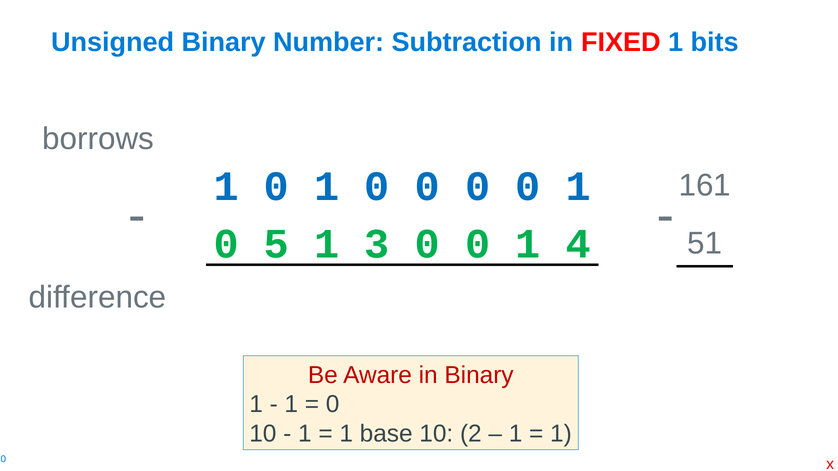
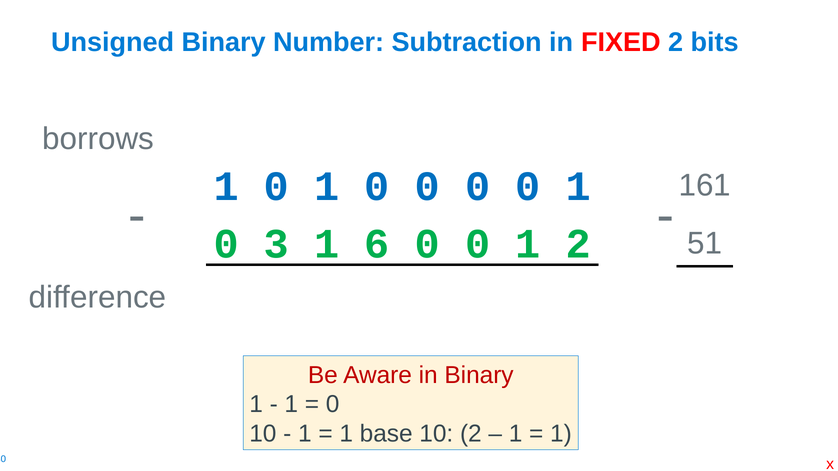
FIXED 1: 1 -> 2 (676, 42)
5: 5 -> 3 (277, 244)
3: 3 -> 6 (377, 244)
1 4: 4 -> 2 (578, 244)
